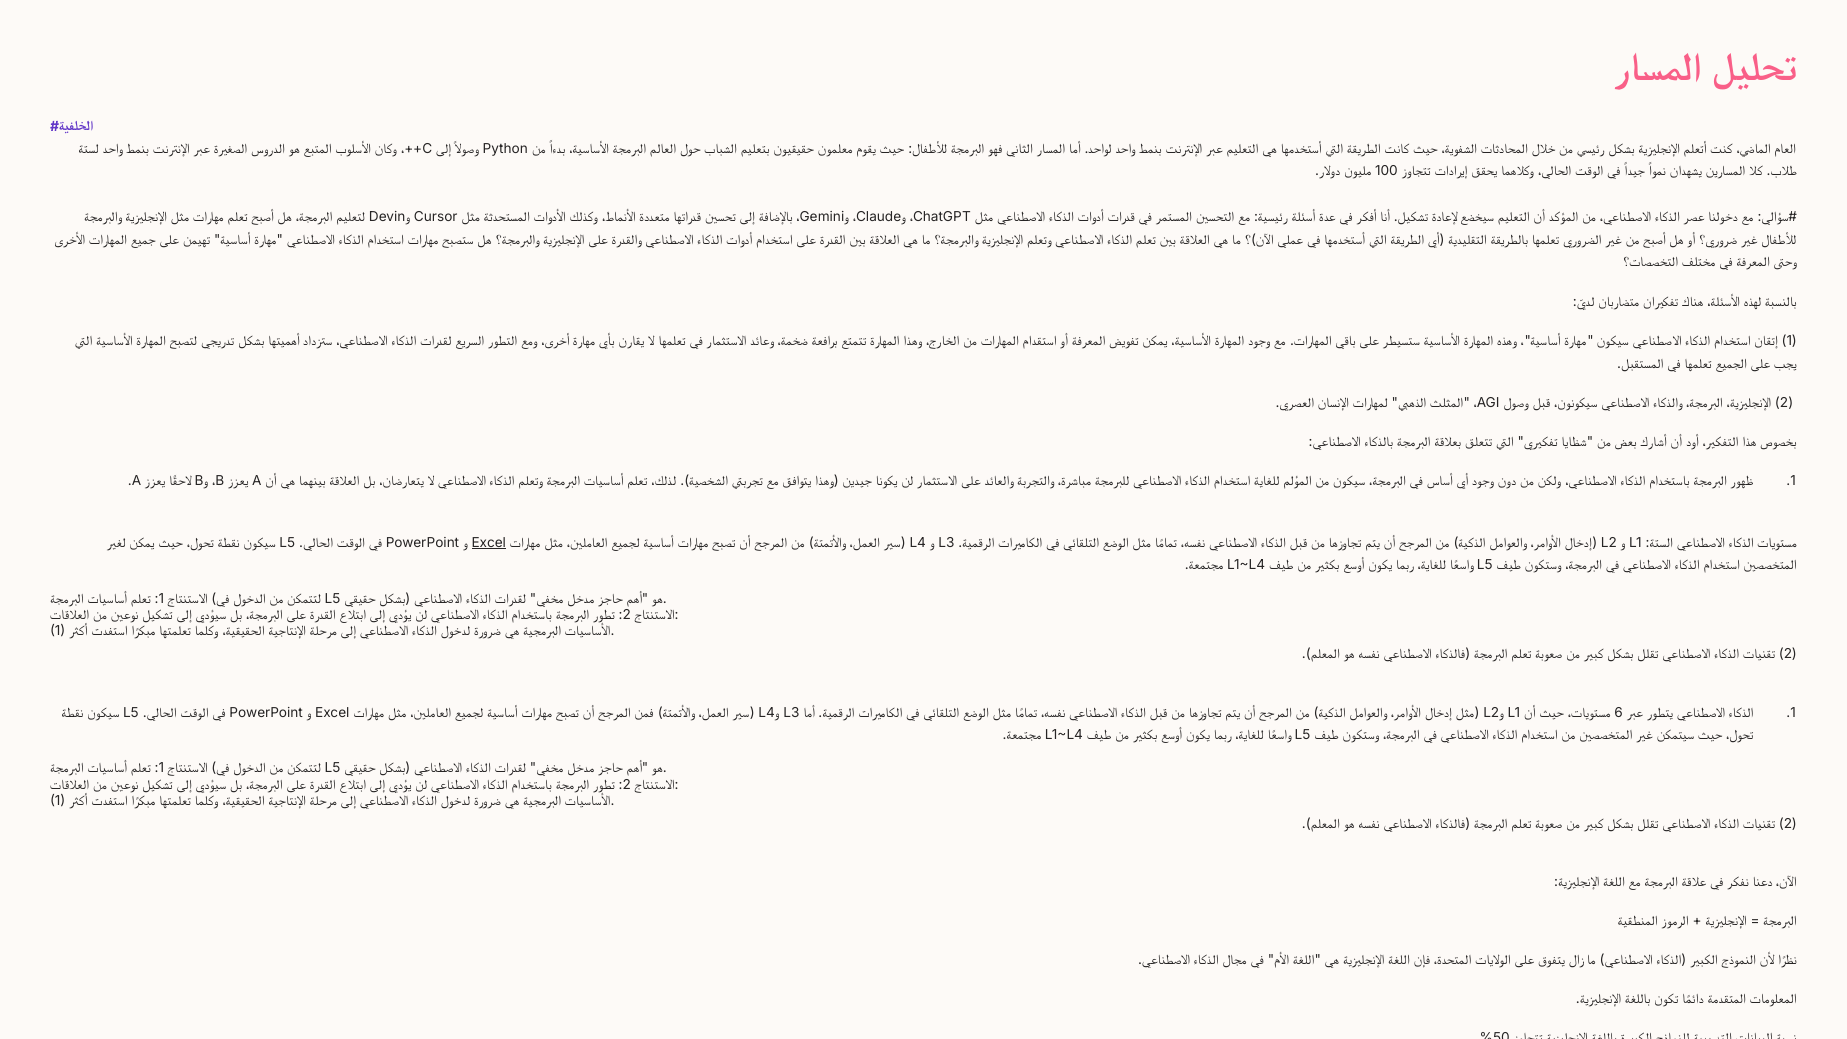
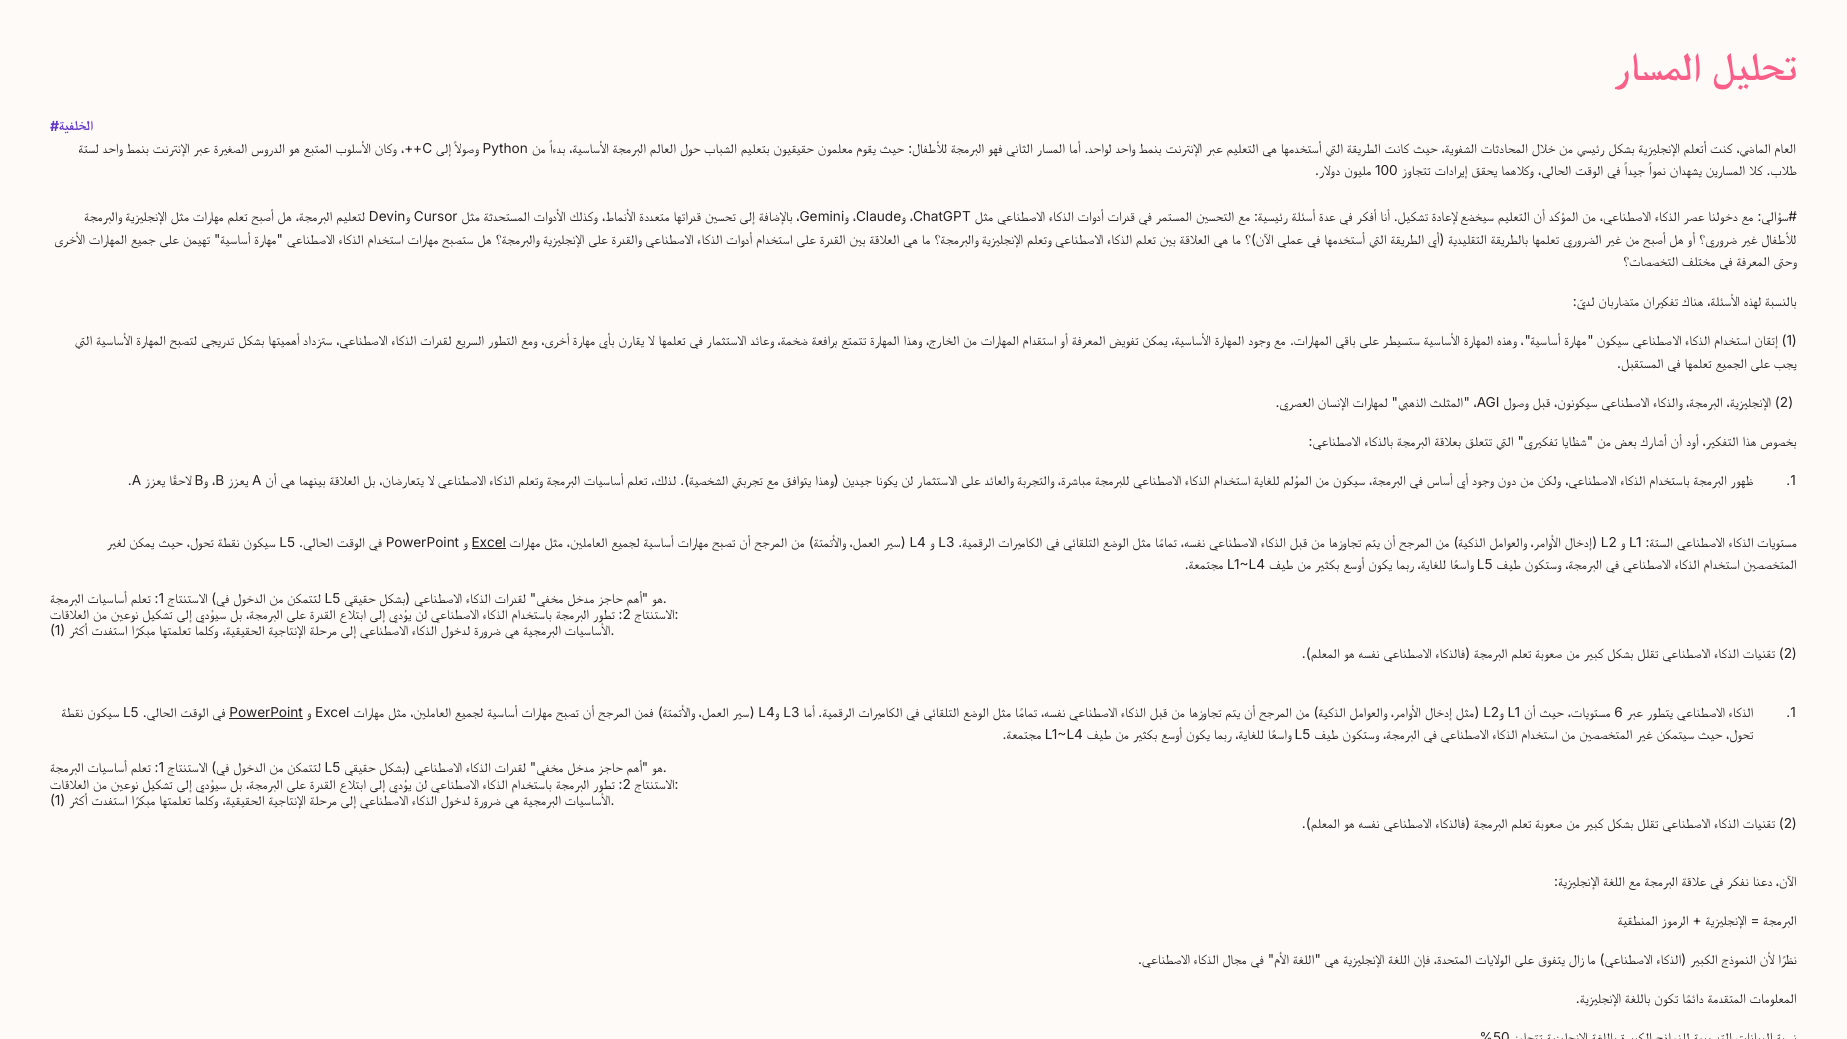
PowerPoint underline: none -> present (266, 713)
